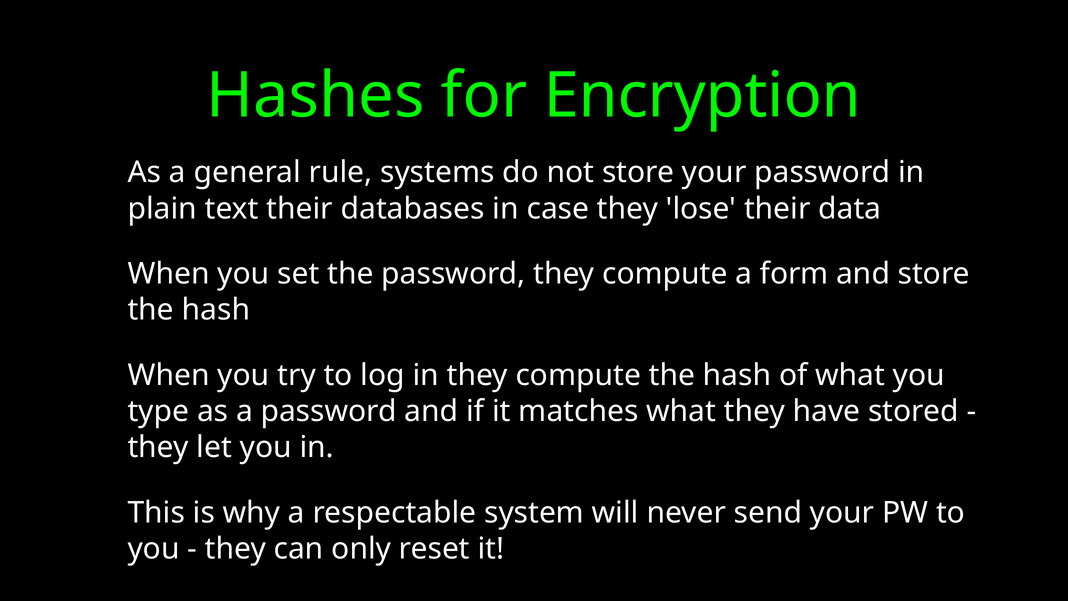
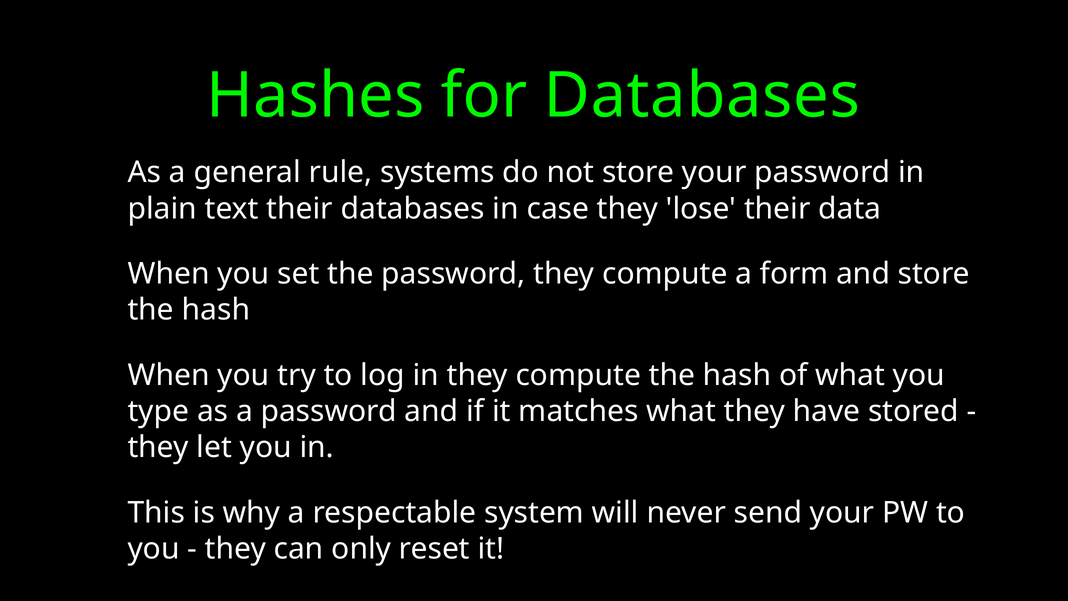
for Encryption: Encryption -> Databases (702, 96)
